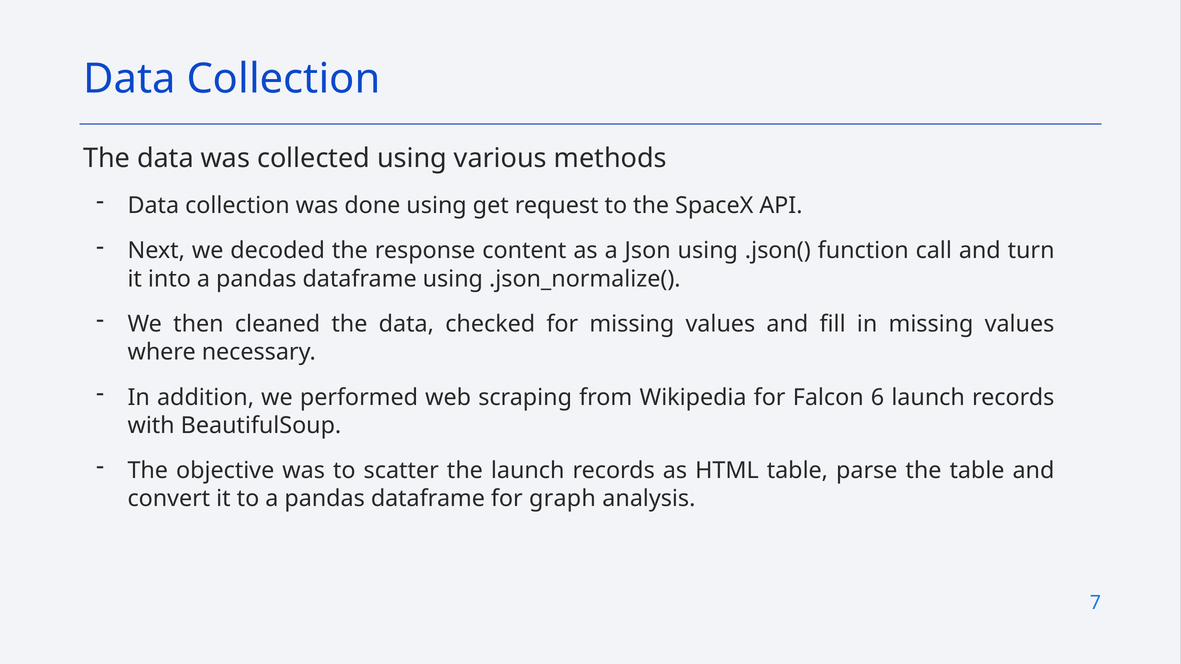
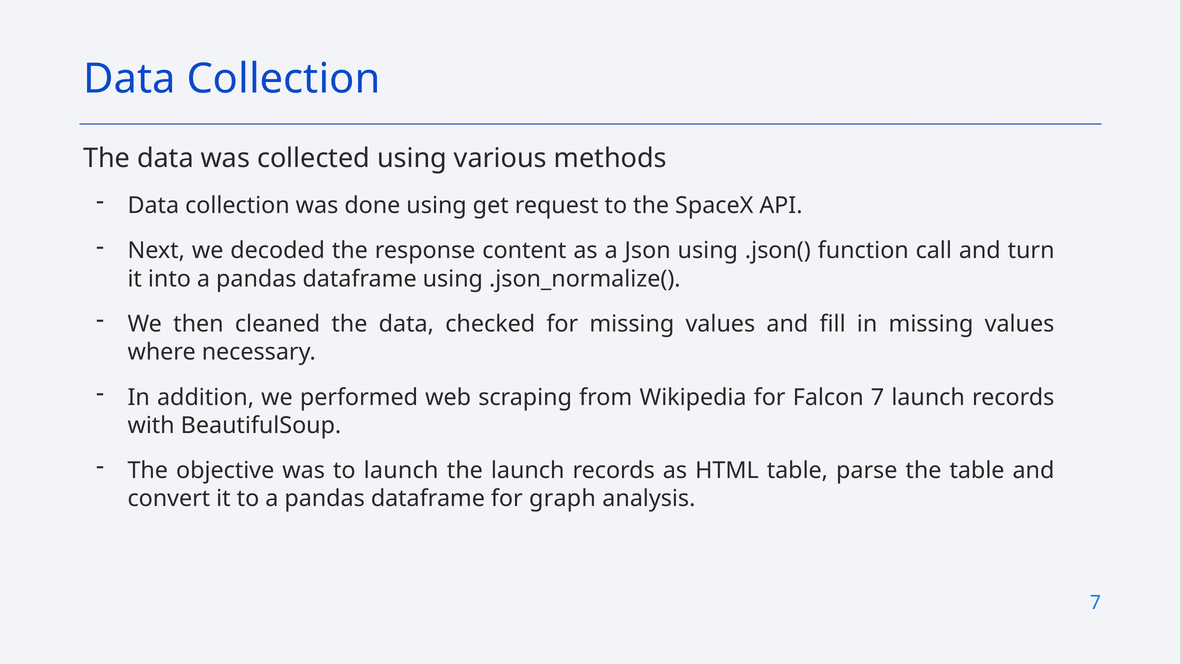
Falcon 6: 6 -> 7 (878, 397)
to scatter: scatter -> launch (401, 471)
